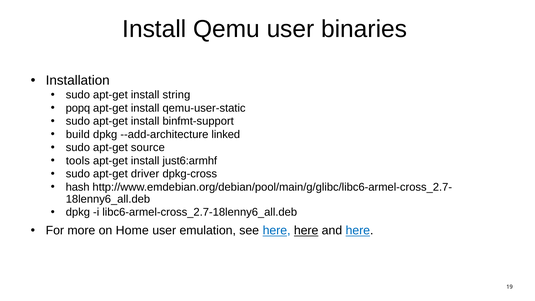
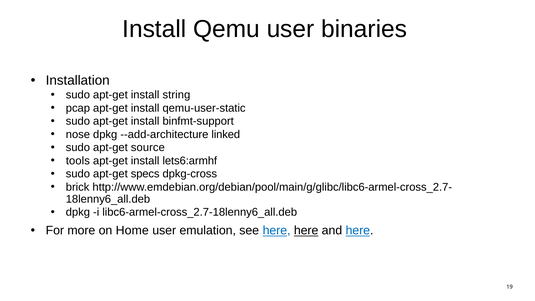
popq: popq -> pcap (78, 108)
build: build -> nose (78, 134)
just6:armhf: just6:armhf -> lets6:armhf (190, 161)
driver: driver -> specs (145, 174)
hash: hash -> brick (78, 187)
